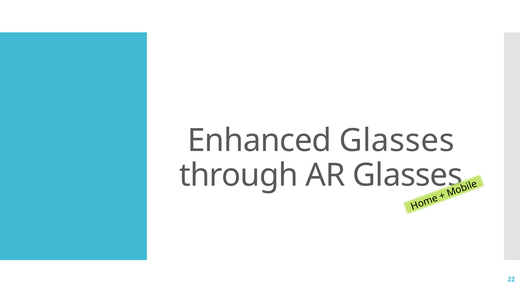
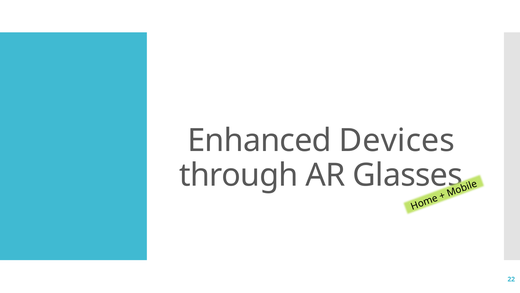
Enhanced Glasses: Glasses -> Devices (397, 140)
